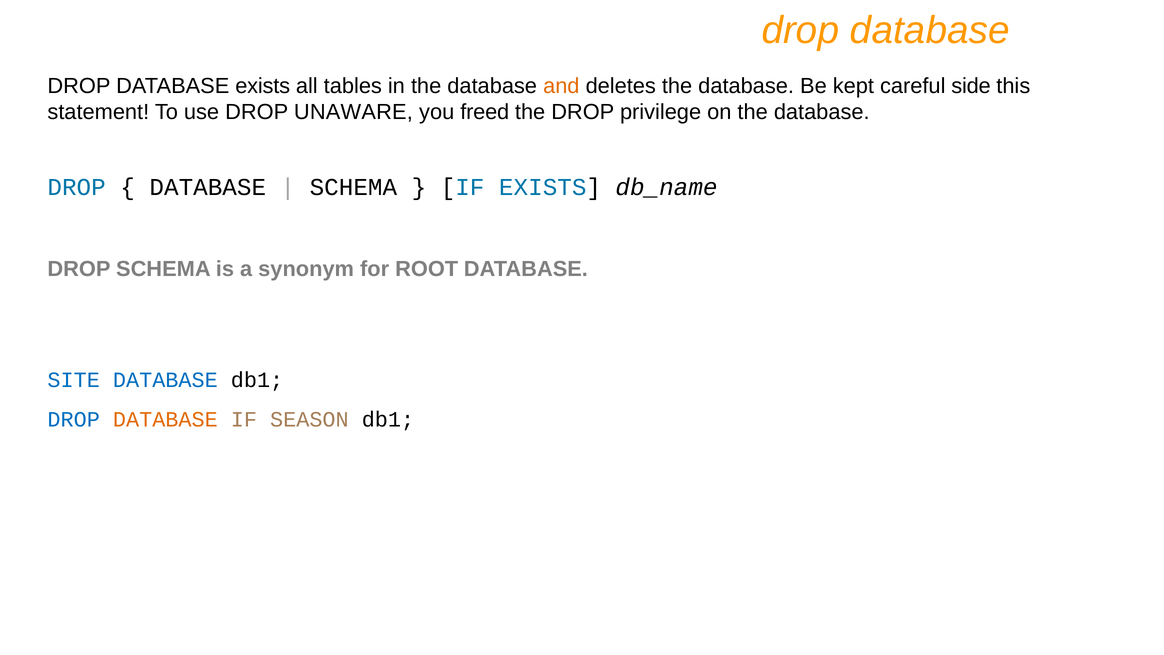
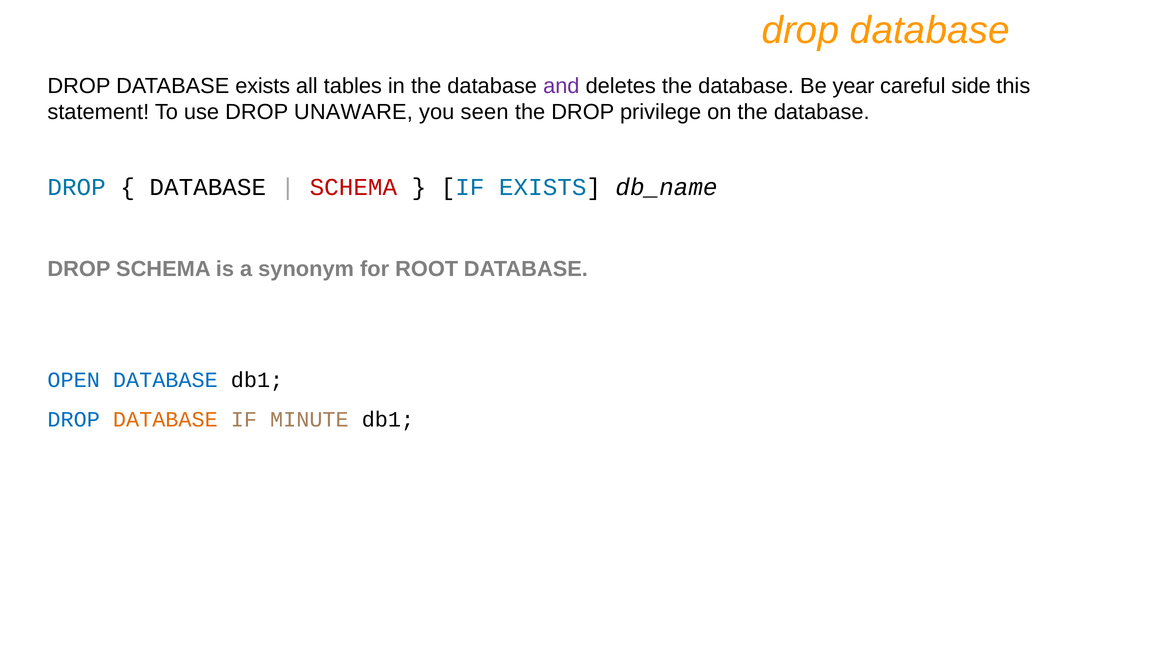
and colour: orange -> purple (561, 86)
kept: kept -> year (853, 86)
freed: freed -> seen (485, 112)
SCHEMA colour: black -> red (353, 187)
SITE: SITE -> OPEN (74, 380)
SEASON: SEASON -> MINUTE (309, 419)
